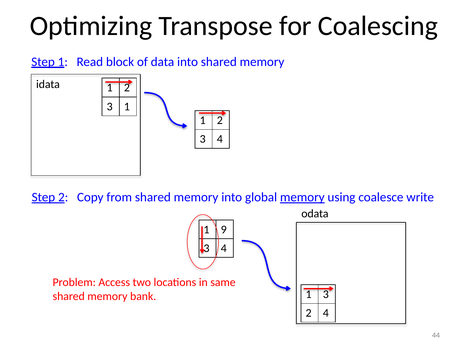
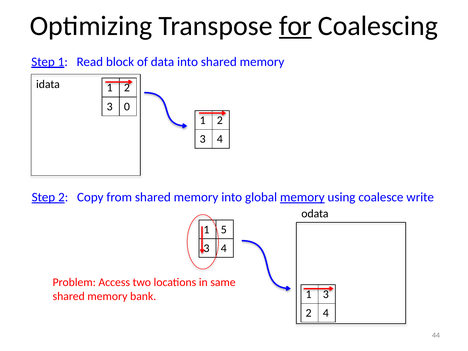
for underline: none -> present (295, 26)
3 1: 1 -> 0 (127, 107)
9: 9 -> 5 (224, 230)
